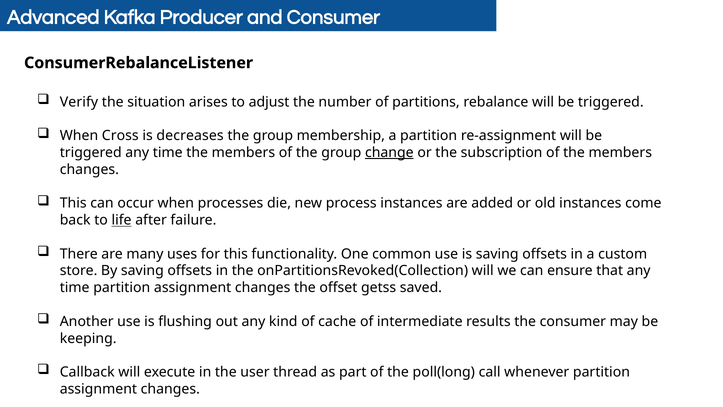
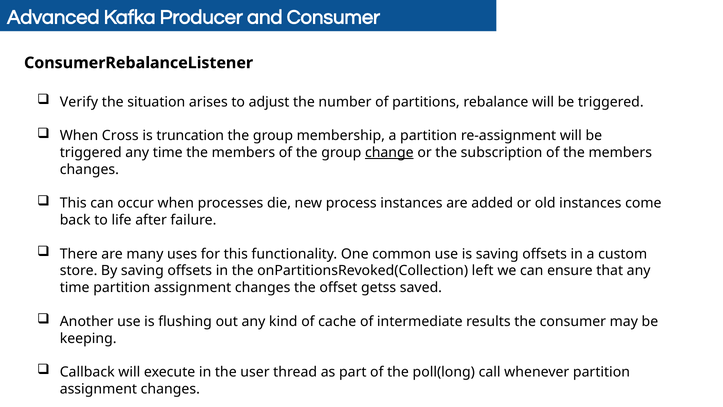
decreases: decreases -> truncation (190, 136)
life underline: present -> none (122, 220)
onPartitionsRevoked(Collection will: will -> left (483, 271)
